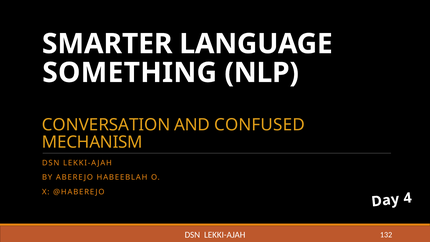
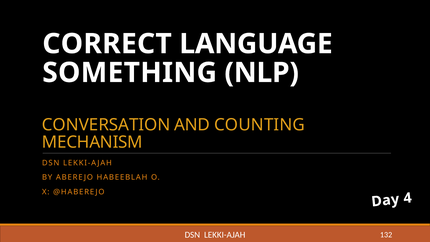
SMARTER: SMARTER -> CORRECT (107, 44)
CONFUSED: CONFUSED -> COUNTING (259, 125)
